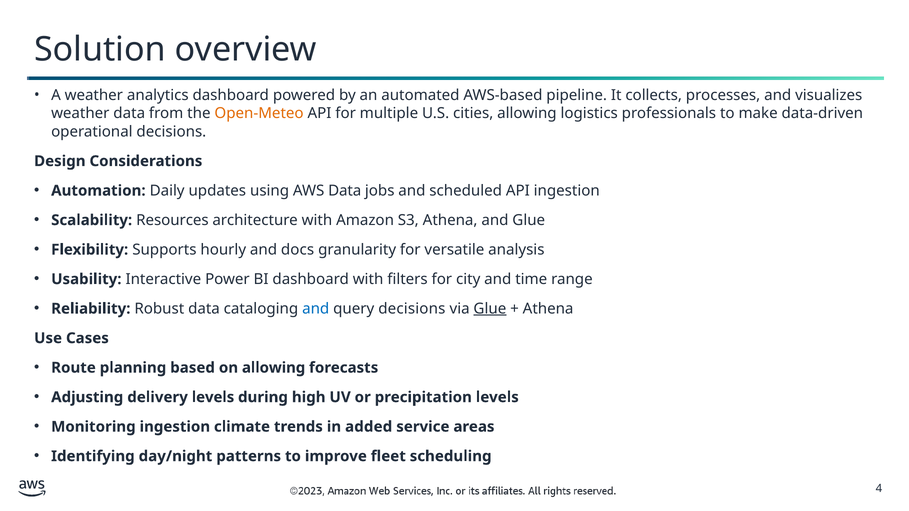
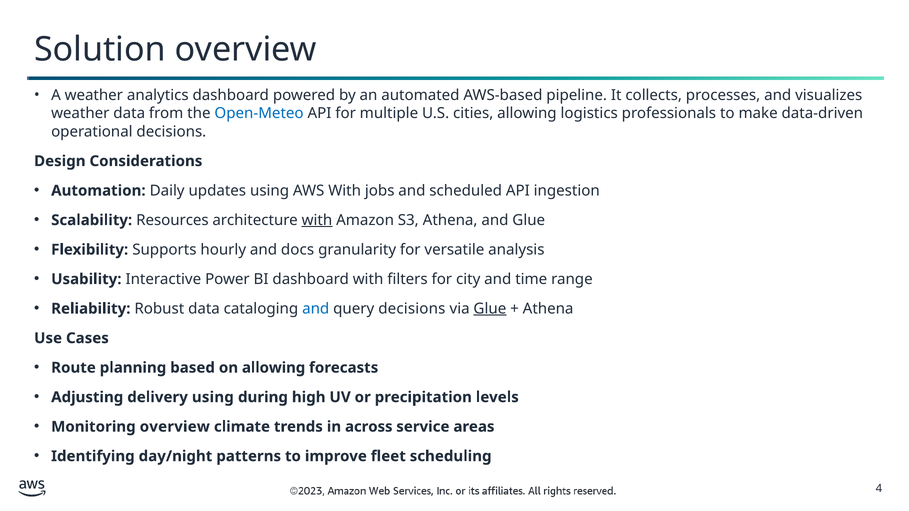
Open-Meteo colour: orange -> blue (259, 114)
AWS Data: Data -> With (345, 191)
with underline: none -> present (317, 220)
delivery levels: levels -> using (213, 397)
Monitoring ingestion: ingestion -> overview (175, 427)
added: added -> across (369, 427)
